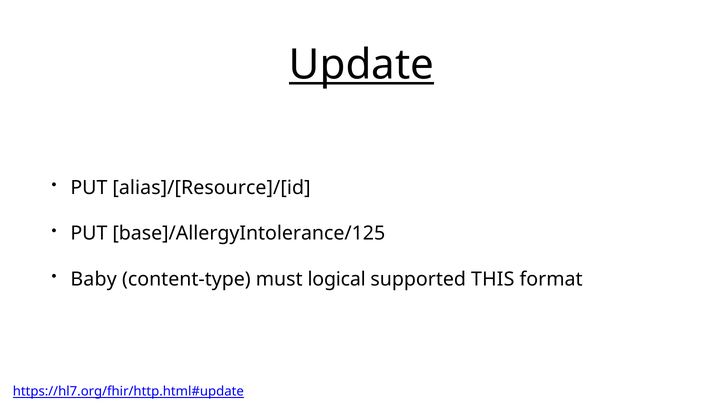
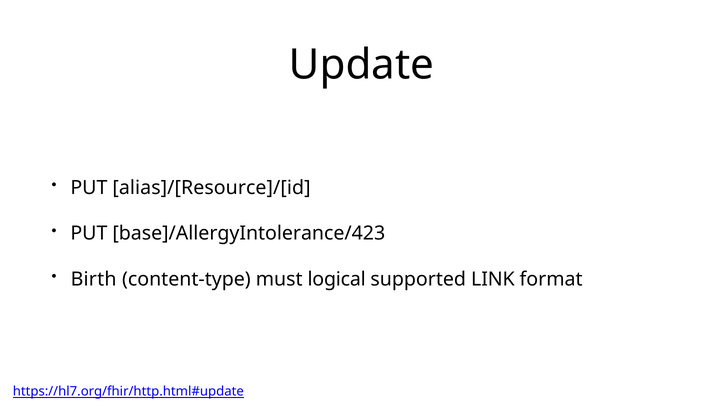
Update underline: present -> none (361, 65)
base]/AllergyIntolerance/125: base]/AllergyIntolerance/125 -> base]/AllergyIntolerance/423 (249, 234)
Baby: Baby -> Birth (94, 280)
THIS: THIS -> LINK (493, 280)
